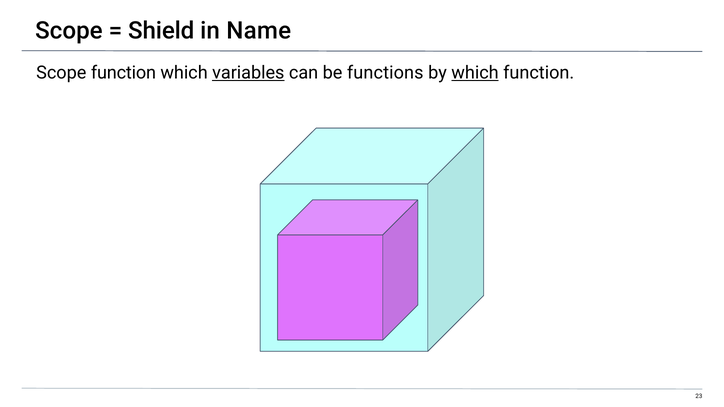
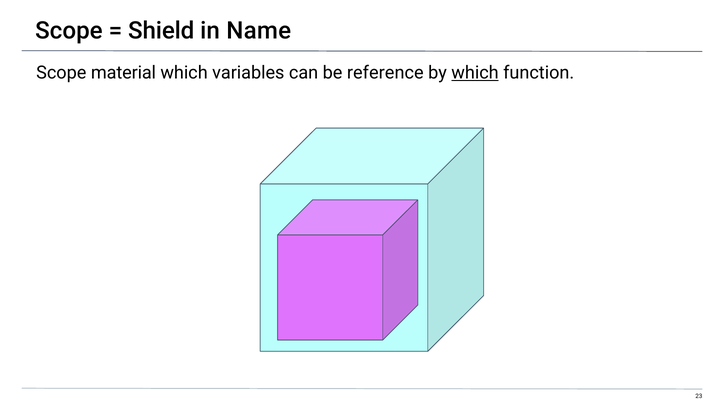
Scope function: function -> material (123, 73)
variables underline: present -> none (248, 73)
functions: functions -> reference (385, 73)
